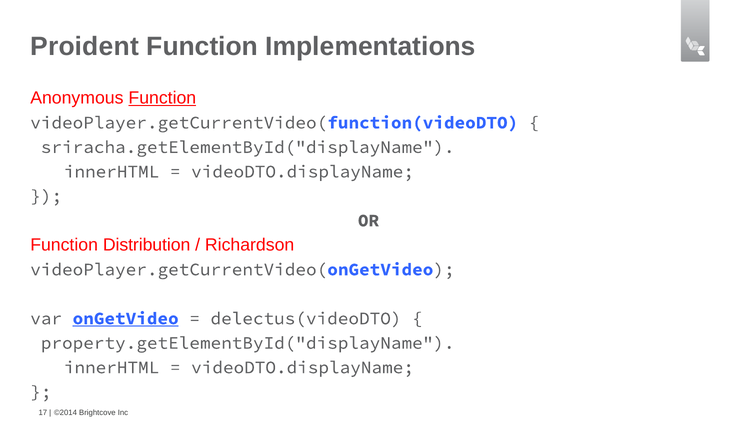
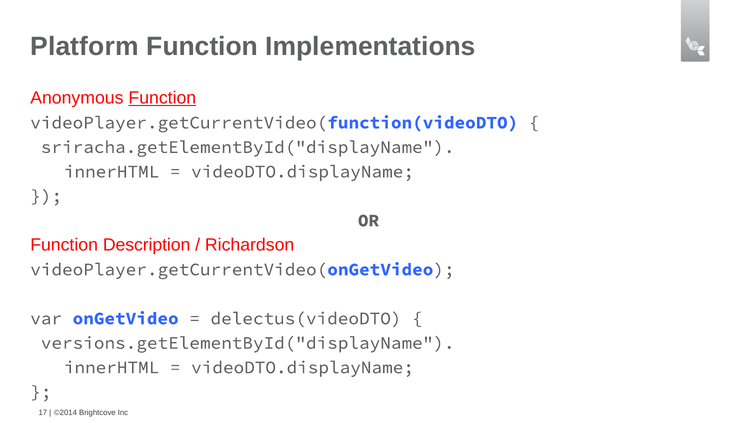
Proident: Proident -> Platform (85, 46)
Distribution: Distribution -> Description (147, 245)
onGetVideo underline: present -> none (126, 319)
property.getElementById("displayName: property.getElementById("displayName -> versions.getElementById("displayName (248, 343)
